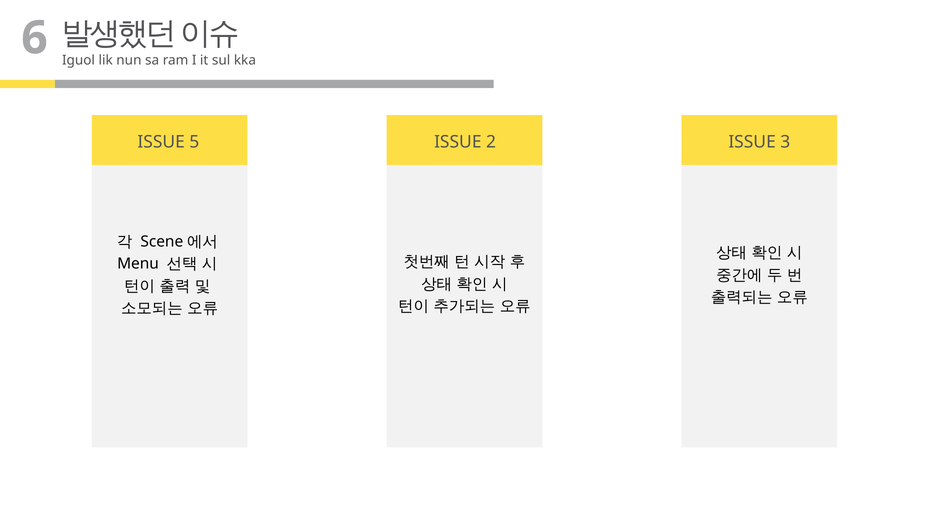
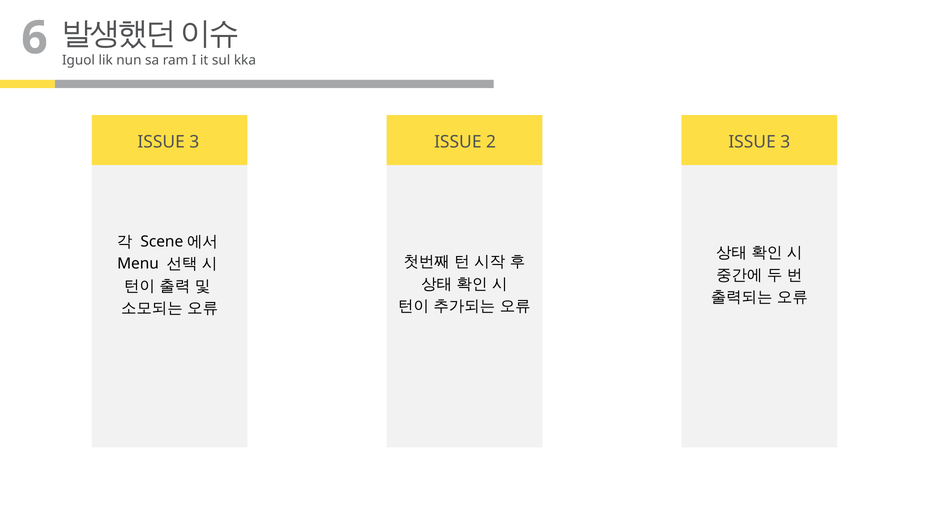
5: 5 -> 3 (194, 142)
